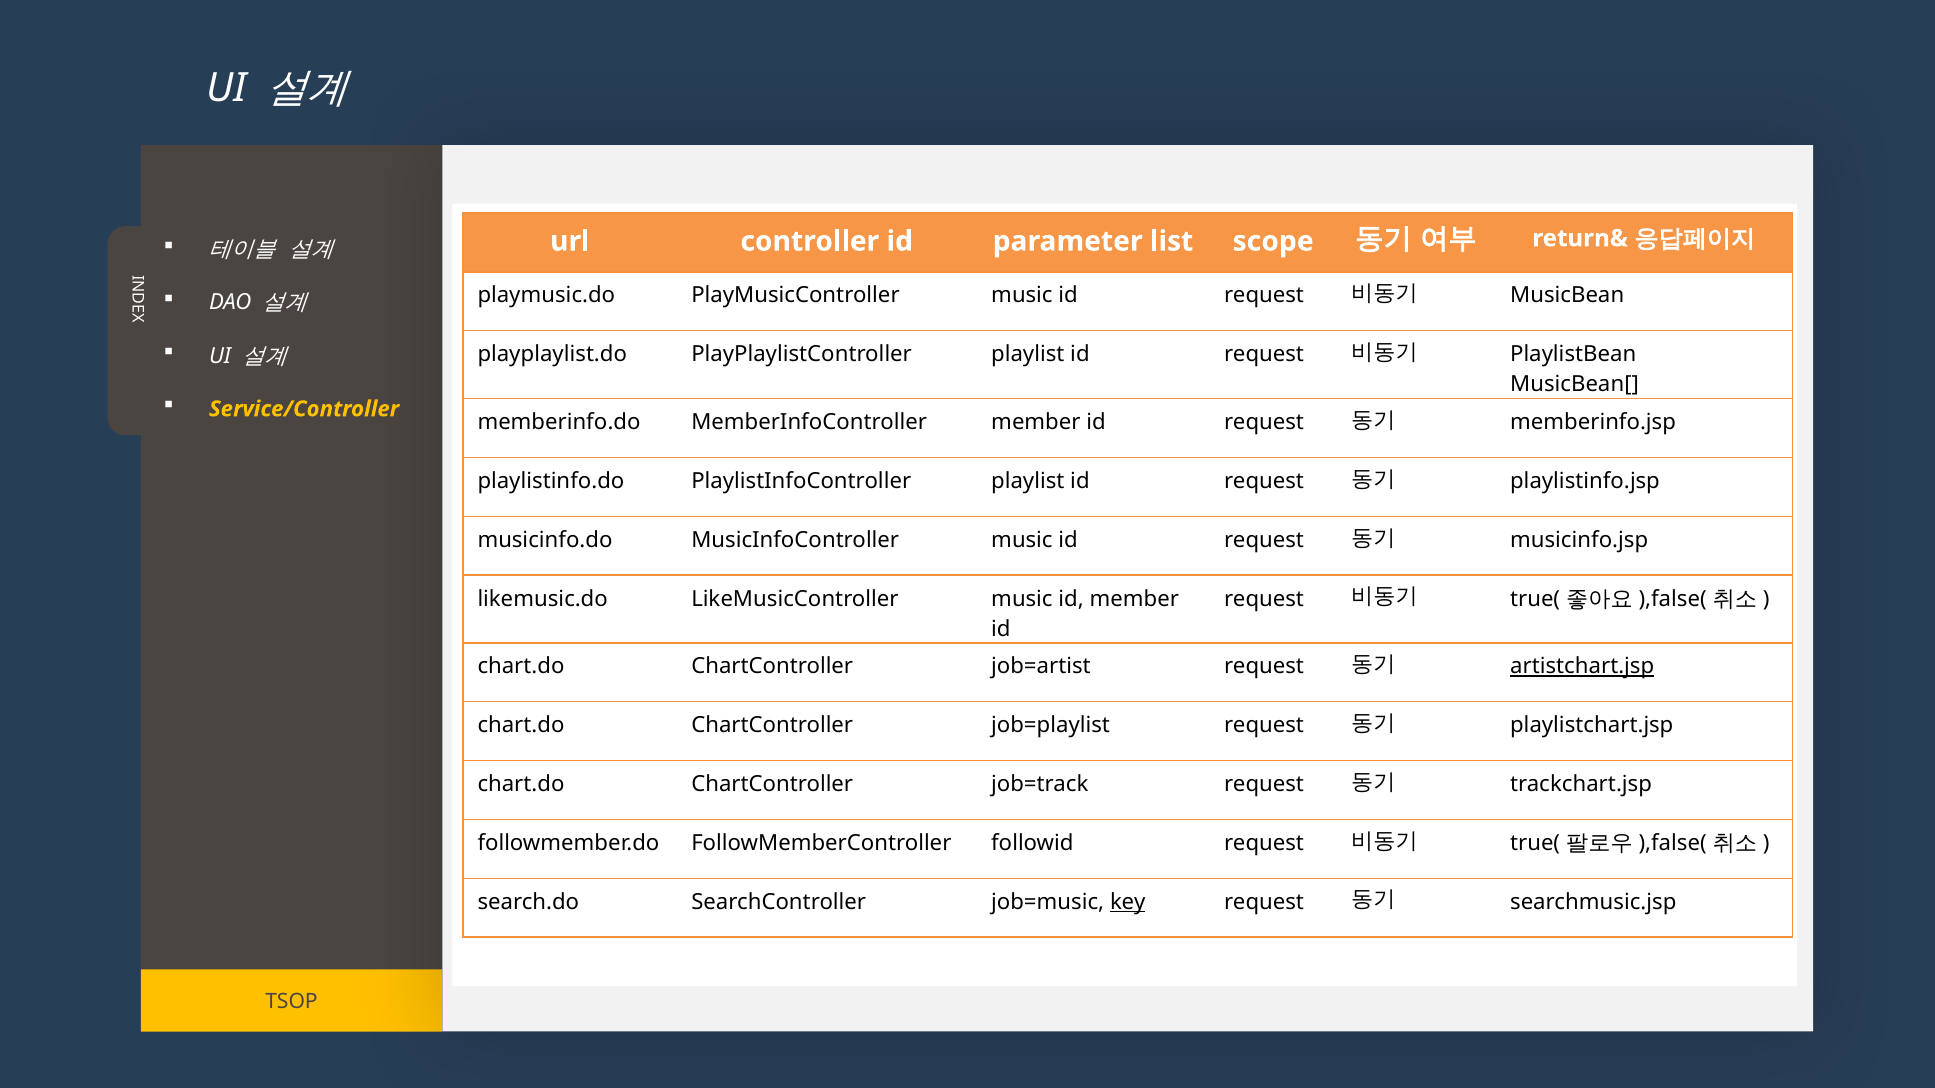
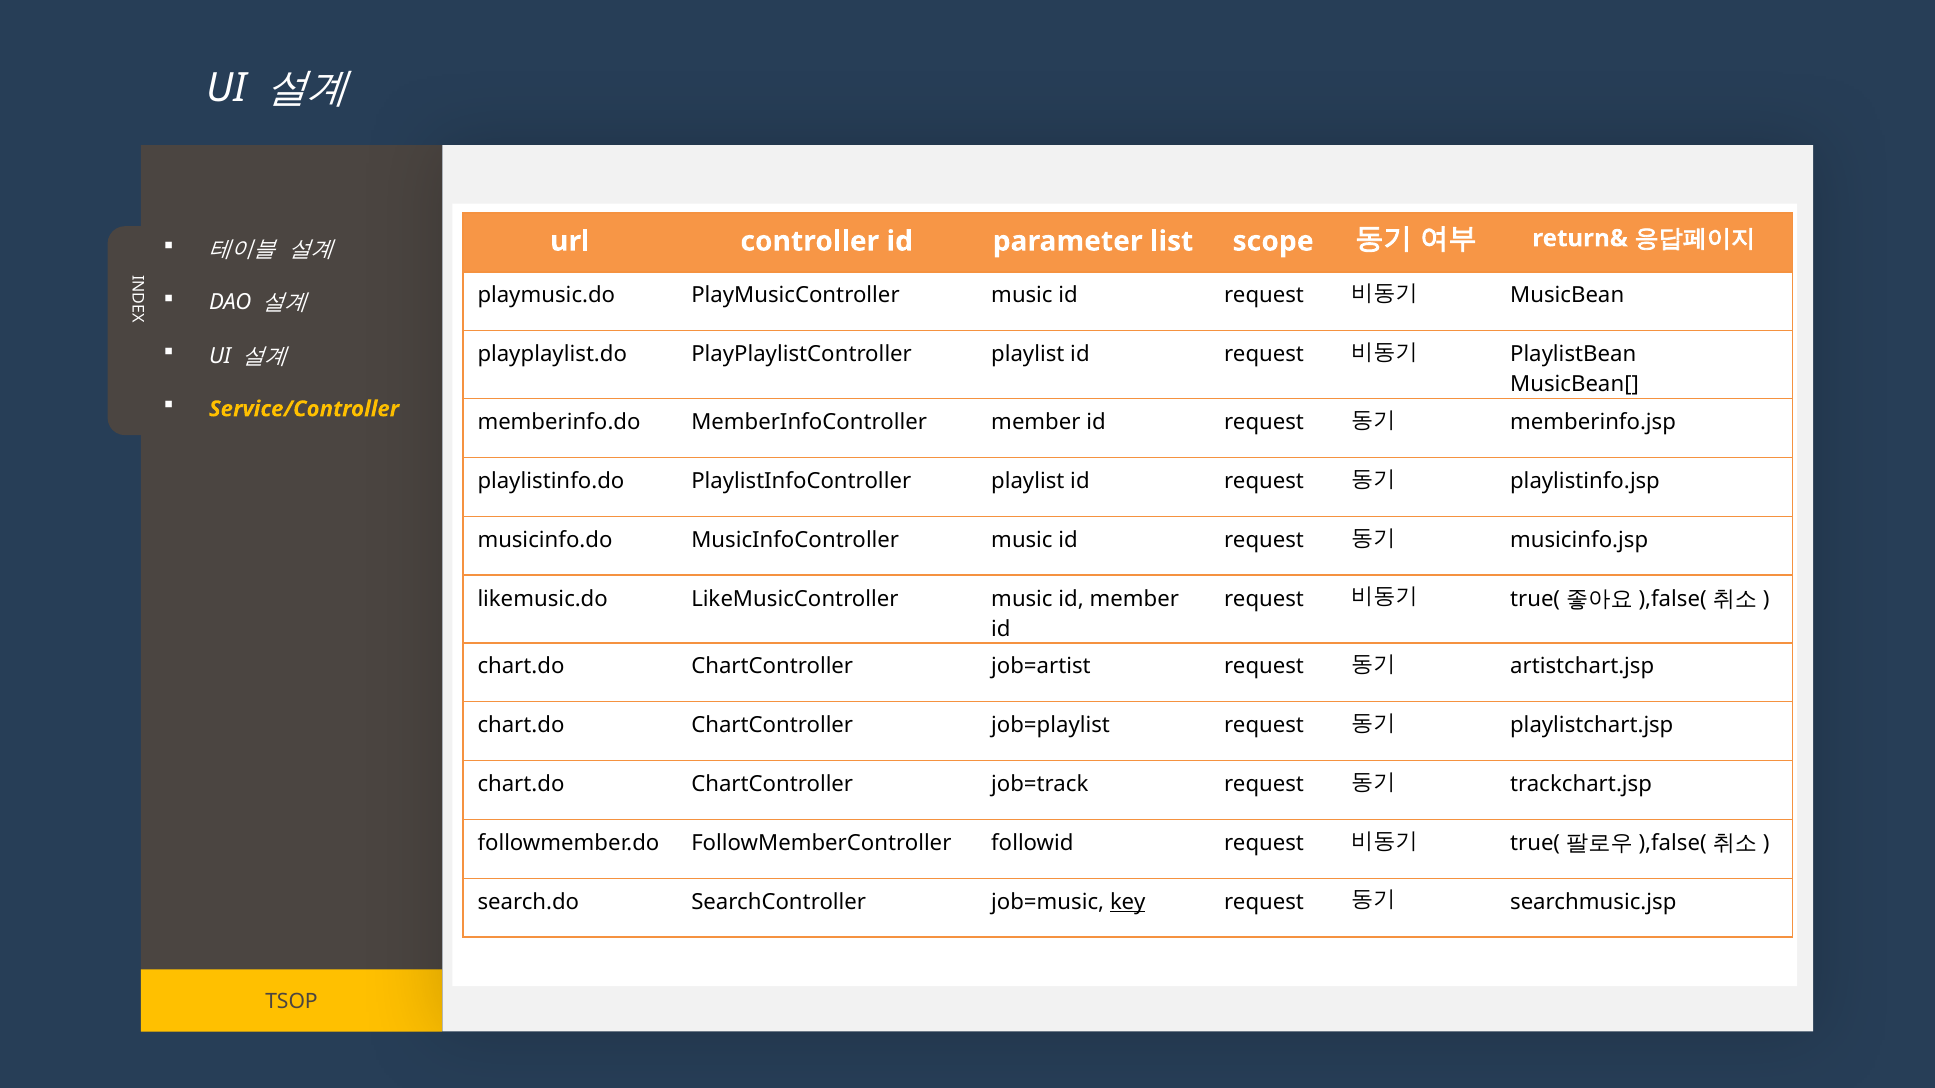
artistchart.jsp underline: present -> none (1582, 667)
